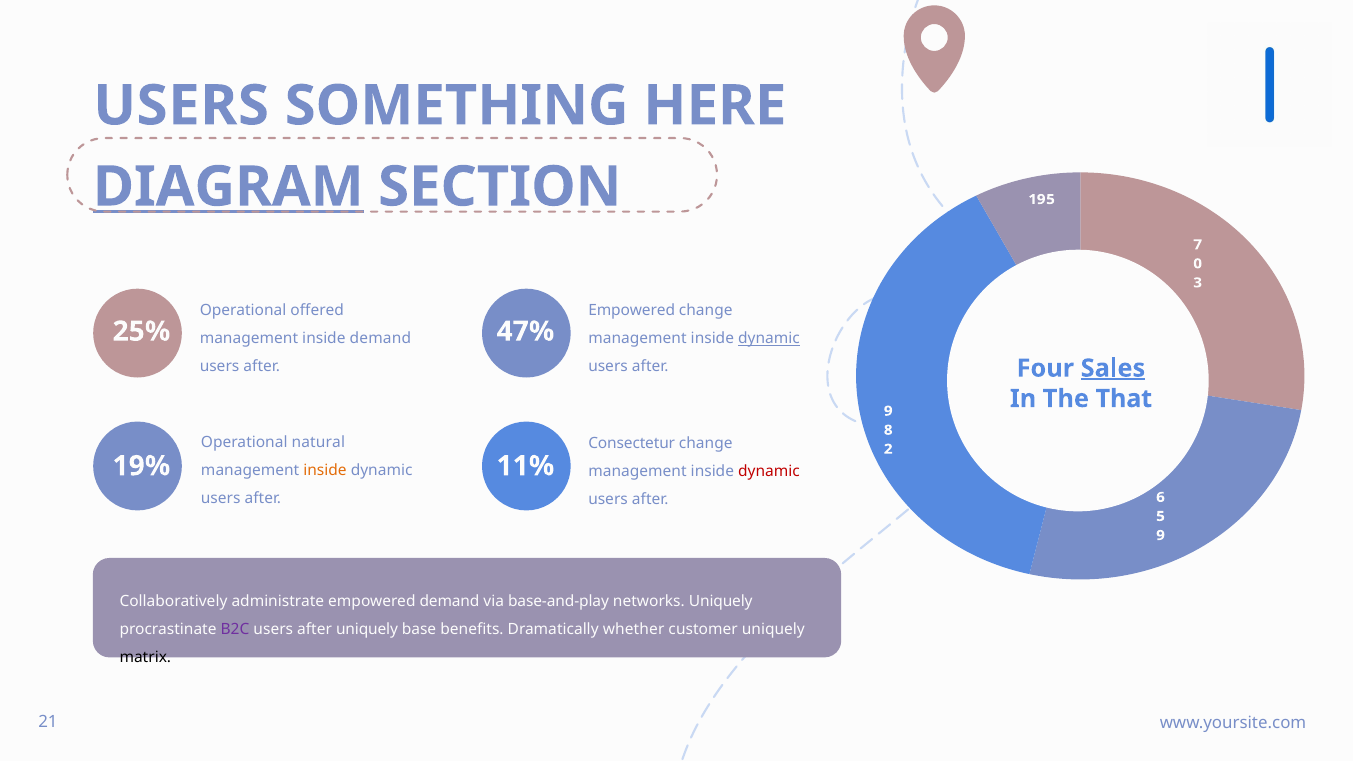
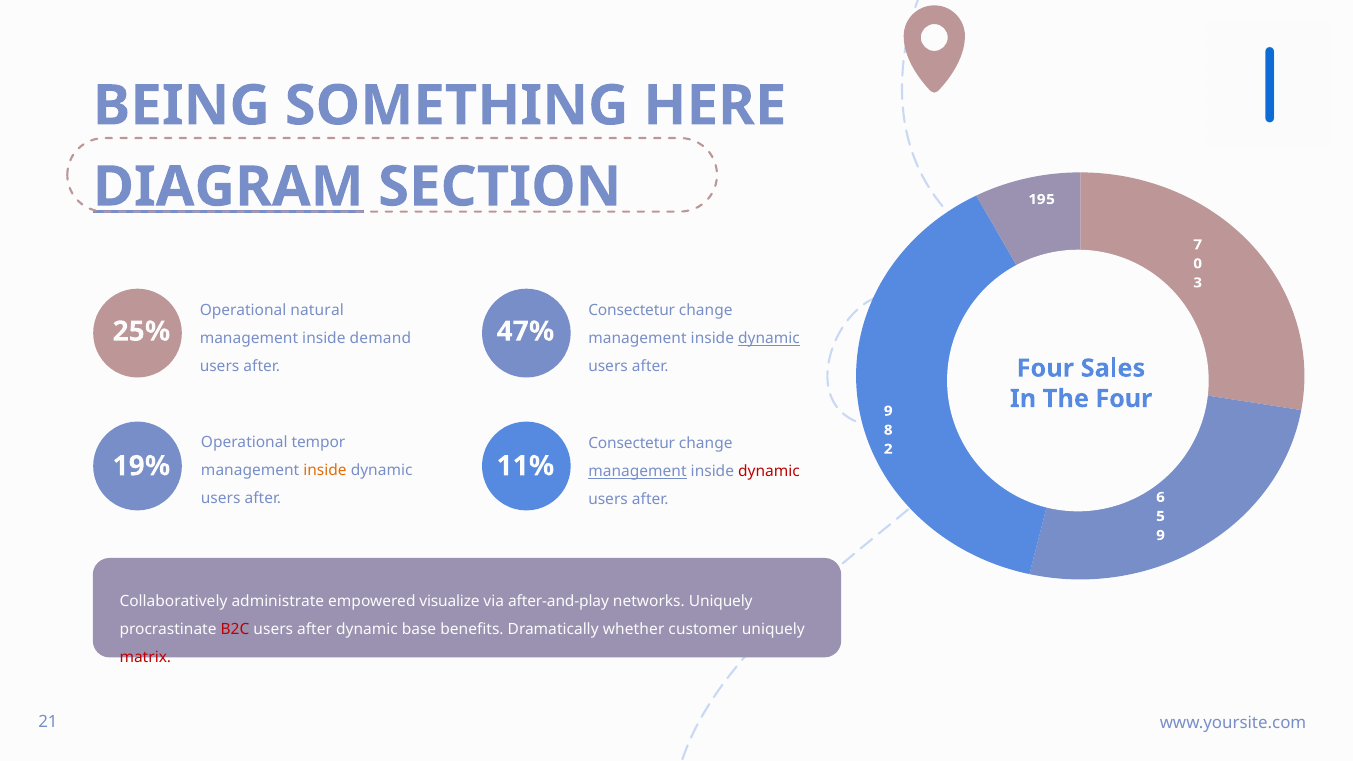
USERS: USERS -> BEING (182, 106)
offered: offered -> natural (317, 311)
Empowered: Empowered -> Consectetur (632, 311)
Sales underline: present -> none (1113, 368)
The That: That -> Four (1124, 399)
natural: natural -> tempor (318, 443)
management underline: none -> present (638, 472)
empowered demand: demand -> visualize (450, 601)
base-and-play: base-and-play -> after-and-play (559, 601)
B2C colour: purple -> red (235, 629)
after uniquely: uniquely -> dynamic (367, 629)
matrix colour: black -> red (145, 657)
